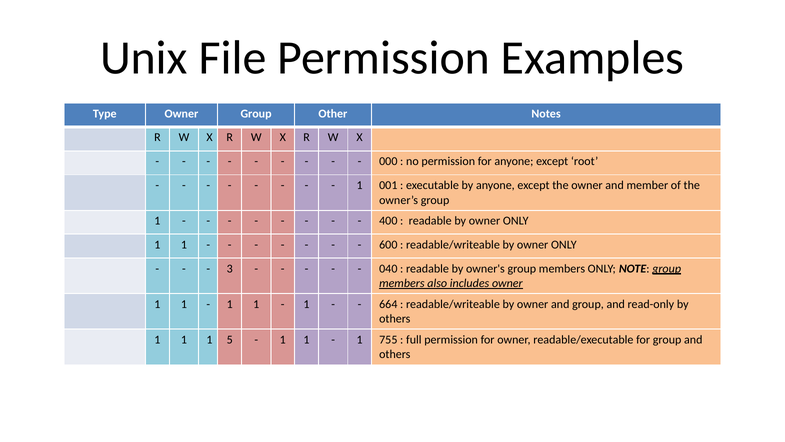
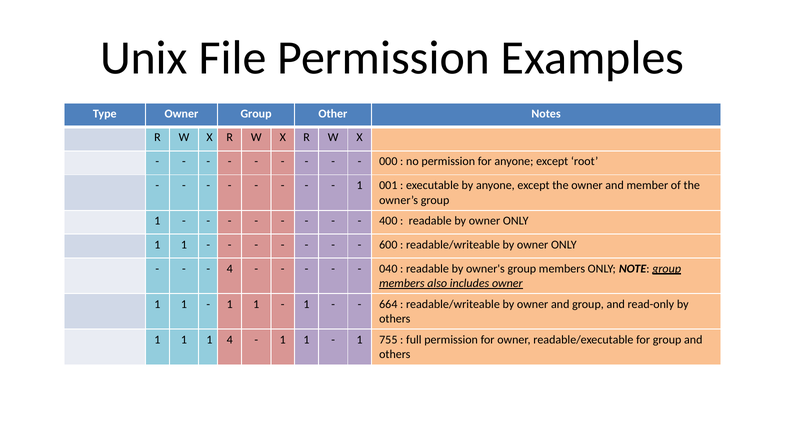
3: 3 -> 4 (230, 268)
1 5: 5 -> 4 (230, 339)
